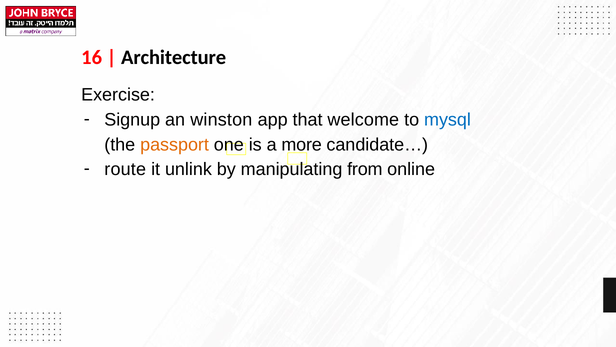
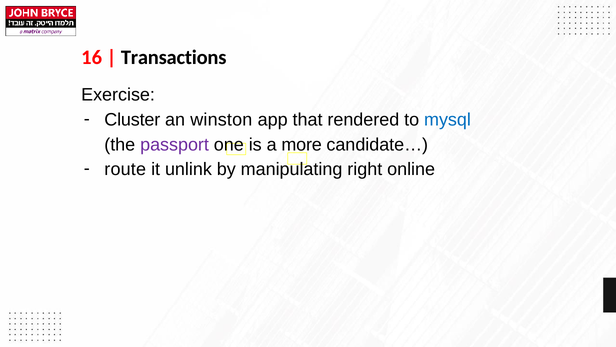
Architecture: Architecture -> Transactions (174, 58)
Signup: Signup -> Cluster (132, 120)
welcome: welcome -> rendered (363, 120)
passport colour: orange -> purple (175, 144)
from: from -> right (365, 169)
